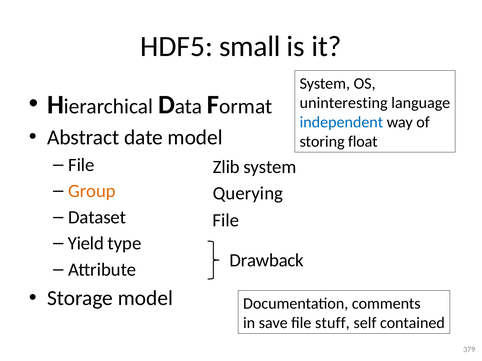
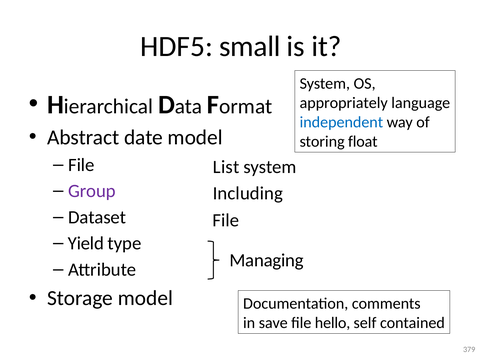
uninteresting: uninteresting -> appropriately (344, 103)
Zlib: Zlib -> List (226, 167)
Group colour: orange -> purple (92, 191)
Querying: Querying -> Including (248, 194)
Drawback: Drawback -> Managing (267, 261)
stuff: stuff -> hello (333, 323)
